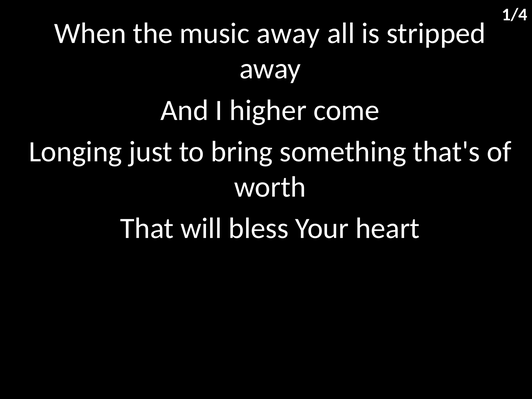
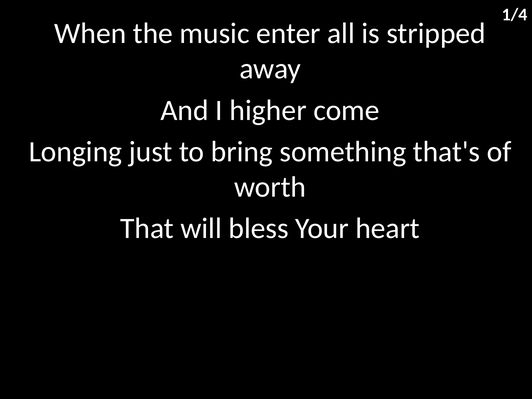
music away: away -> enter (288, 33)
